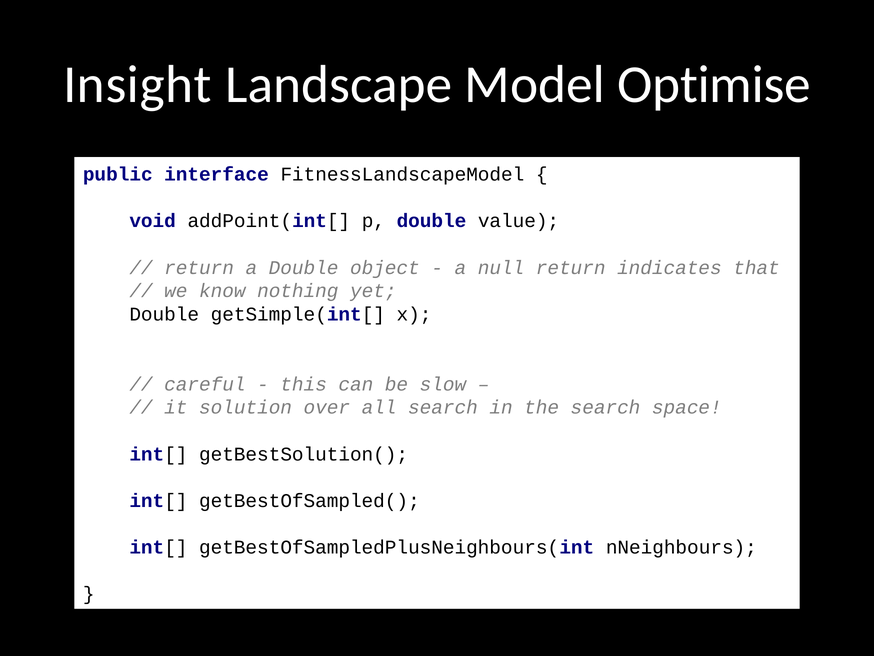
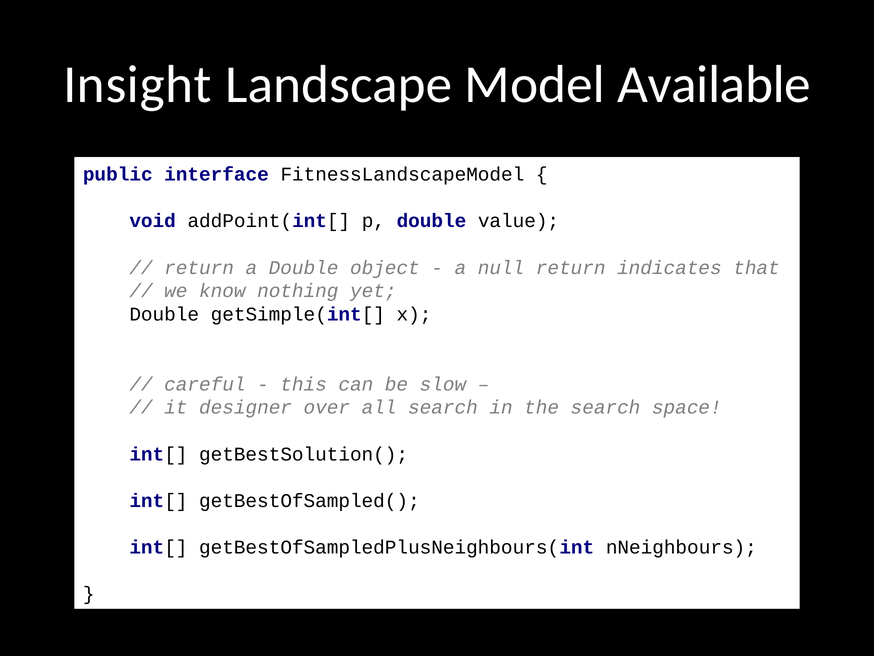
Optimise: Optimise -> Available (714, 85)
solution: solution -> designer (246, 407)
